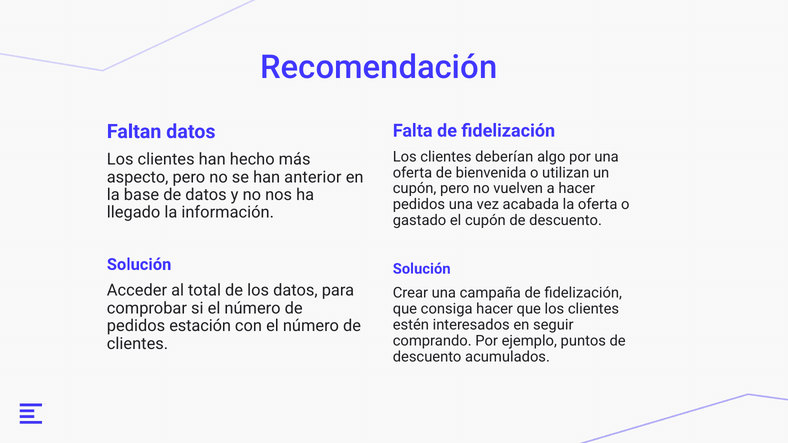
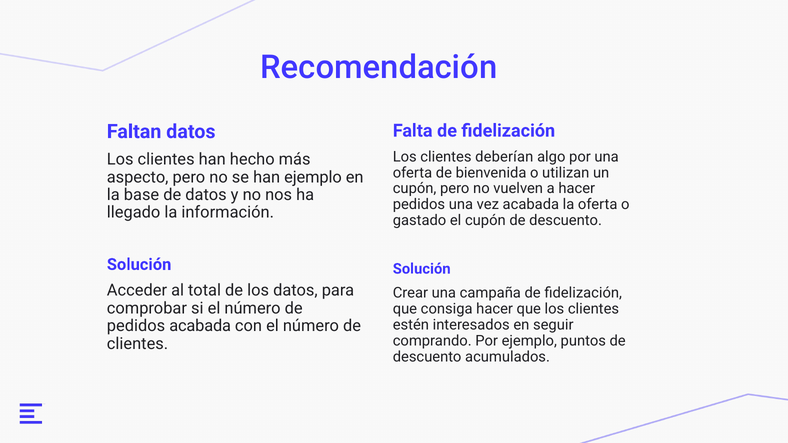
han anterior: anterior -> ejemplo (313, 177)
pedidos estación: estación -> acabada (200, 326)
